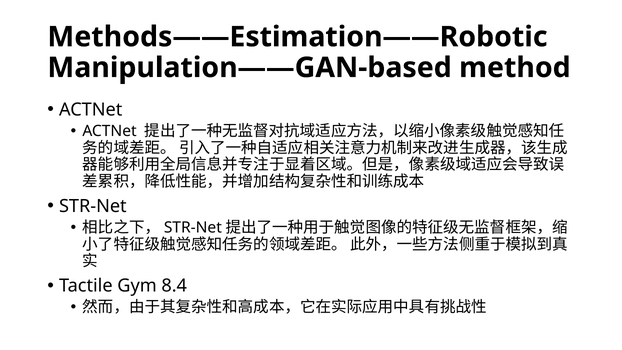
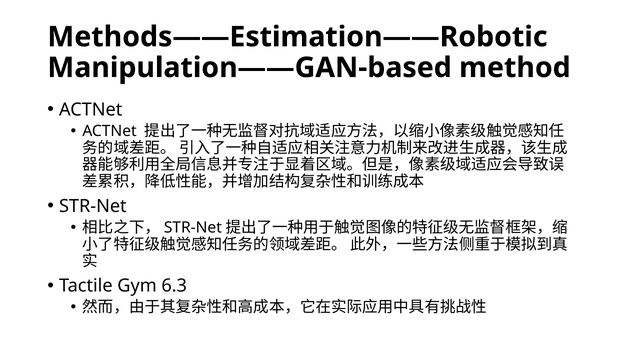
8.4: 8.4 -> 6.3 (174, 286)
